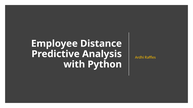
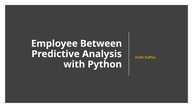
Distance: Distance -> Between (101, 44)
